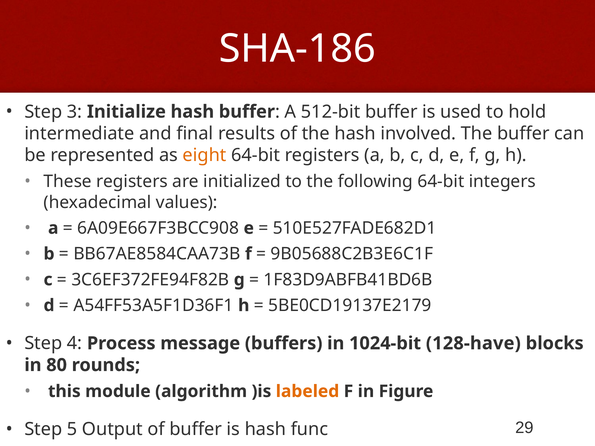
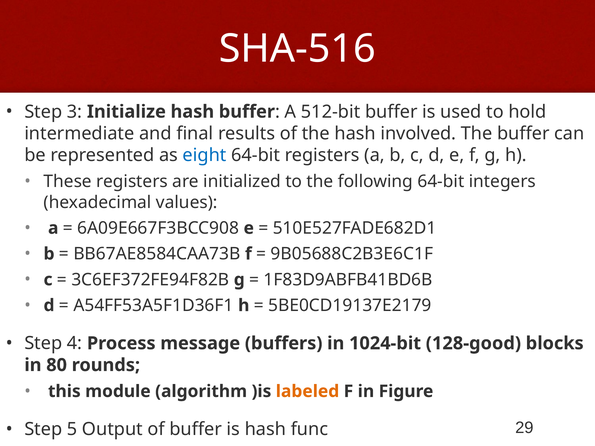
SHA-186: SHA-186 -> SHA-516 (297, 49)
eight colour: orange -> blue (205, 155)
128-have: 128-have -> 128-good (473, 343)
